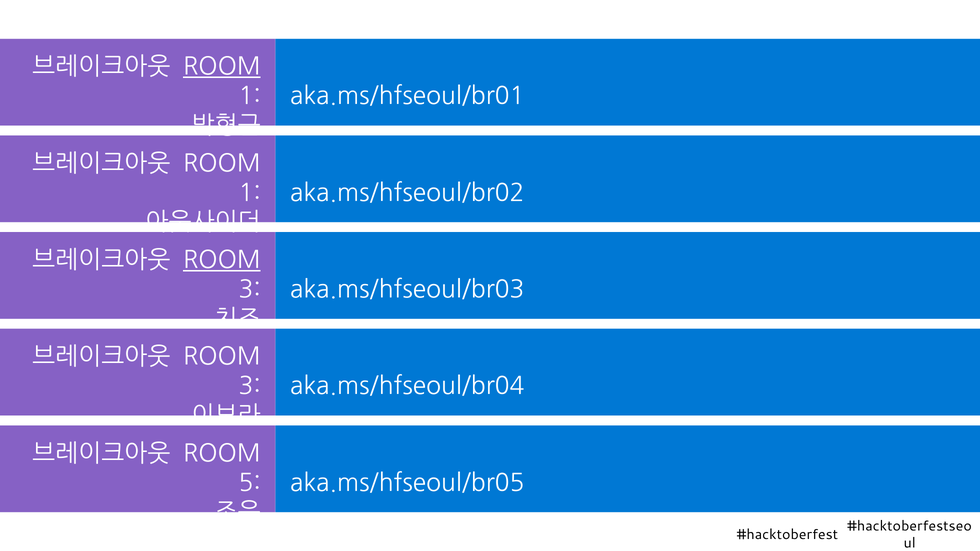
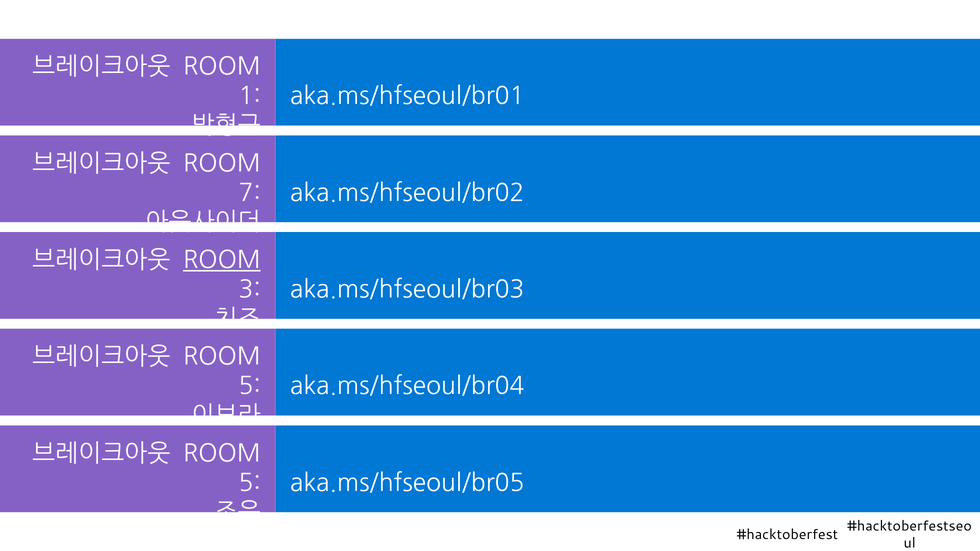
ROOM underline: present -> none (222, 67)
1: 1 -> 7 (250, 193)
3: 3 -> 5 (250, 386)
